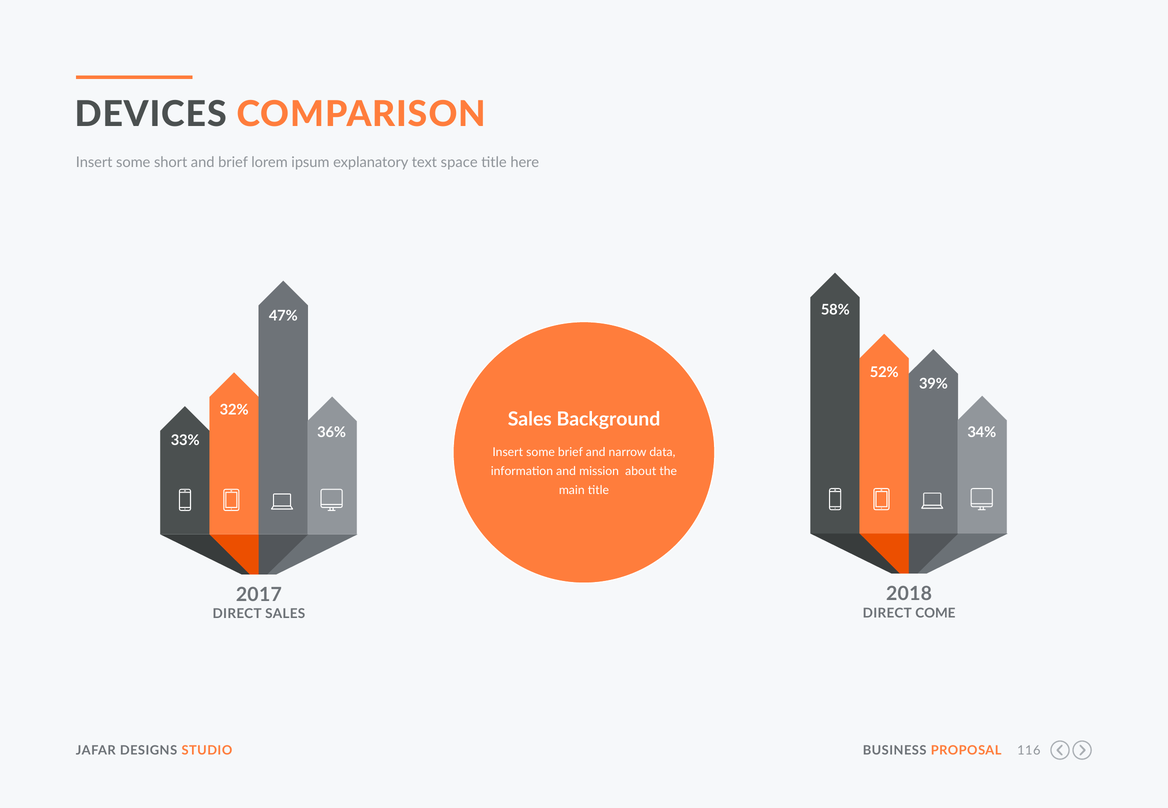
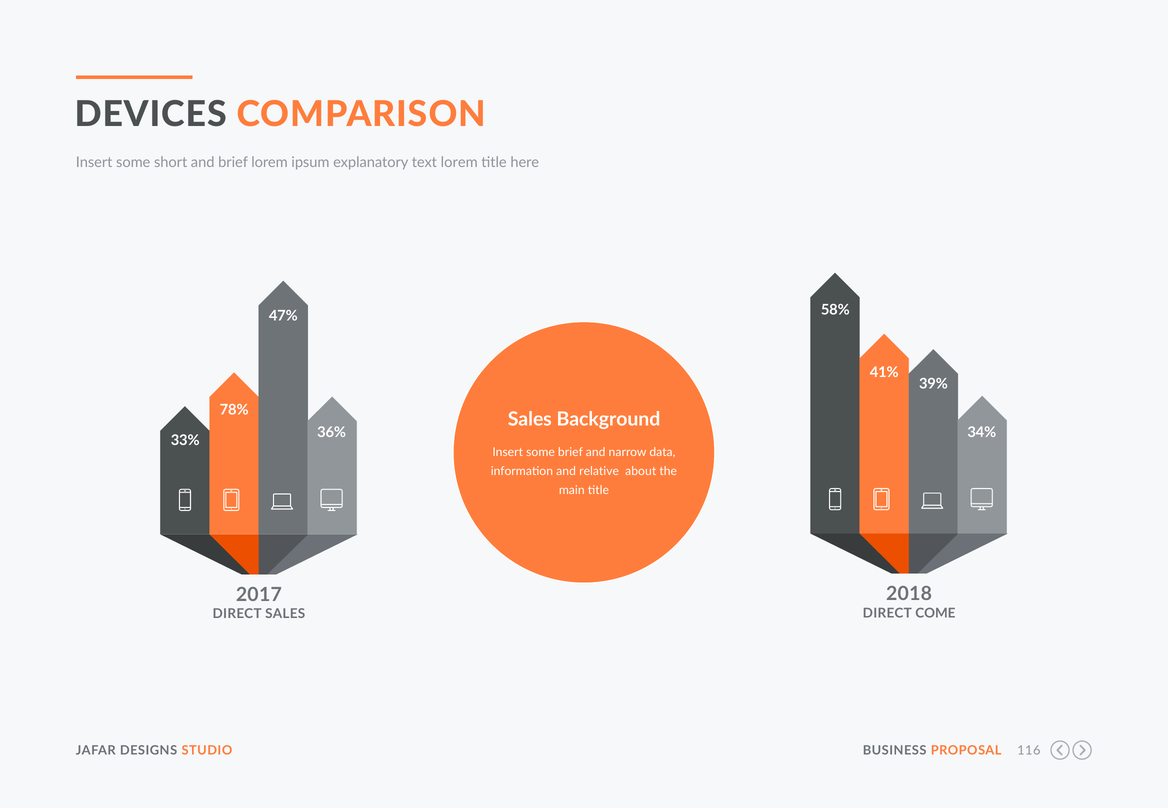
text space: space -> lorem (459, 162)
52%: 52% -> 41% (884, 373)
32%: 32% -> 78% (234, 410)
mission: mission -> relative (599, 471)
